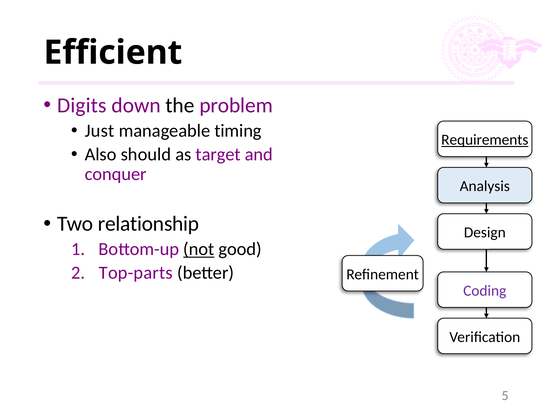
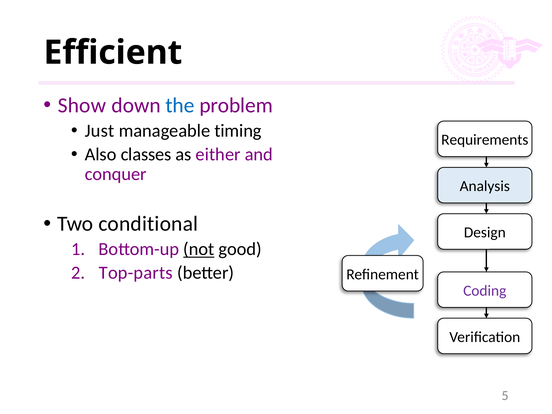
Digits: Digits -> Show (82, 105)
the colour: black -> blue (180, 105)
Requirements underline: present -> none (485, 140)
should: should -> classes (146, 154)
target: target -> either (218, 154)
relationship: relationship -> conditional (148, 224)
